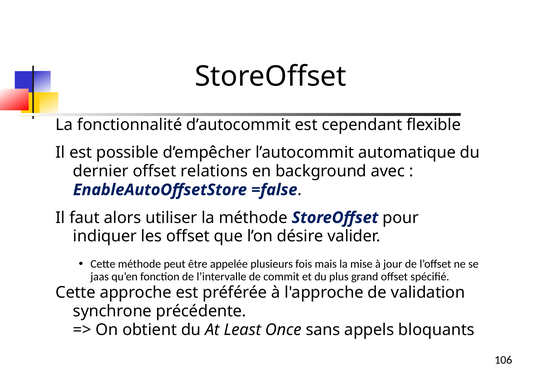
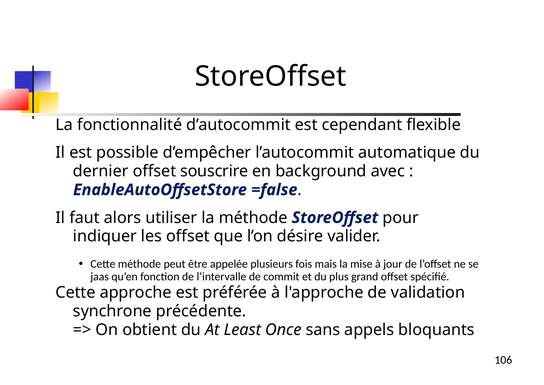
relations: relations -> souscrire (214, 171)
